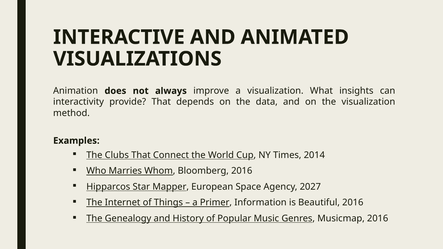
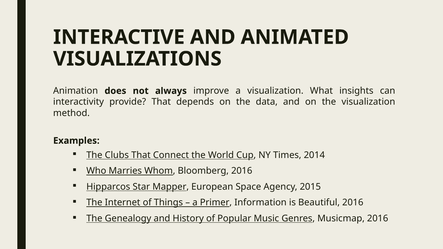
2027: 2027 -> 2015 (310, 187)
